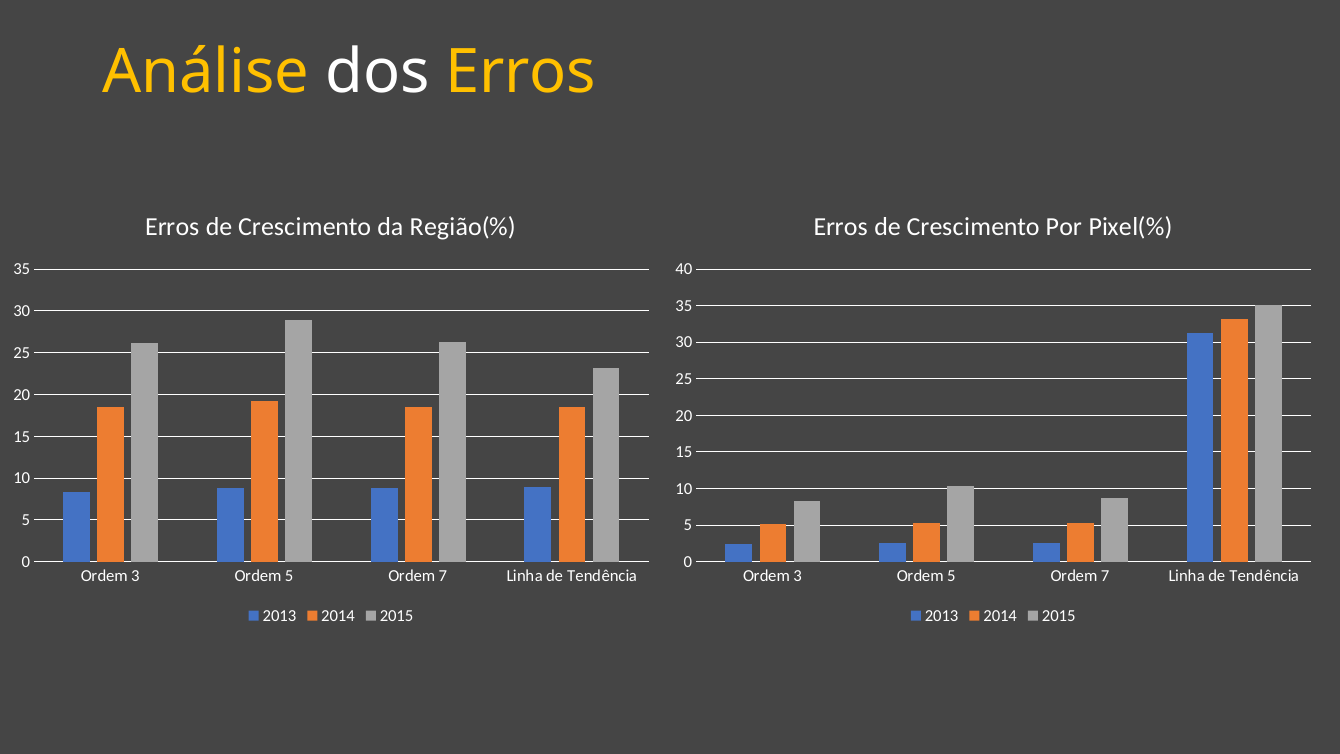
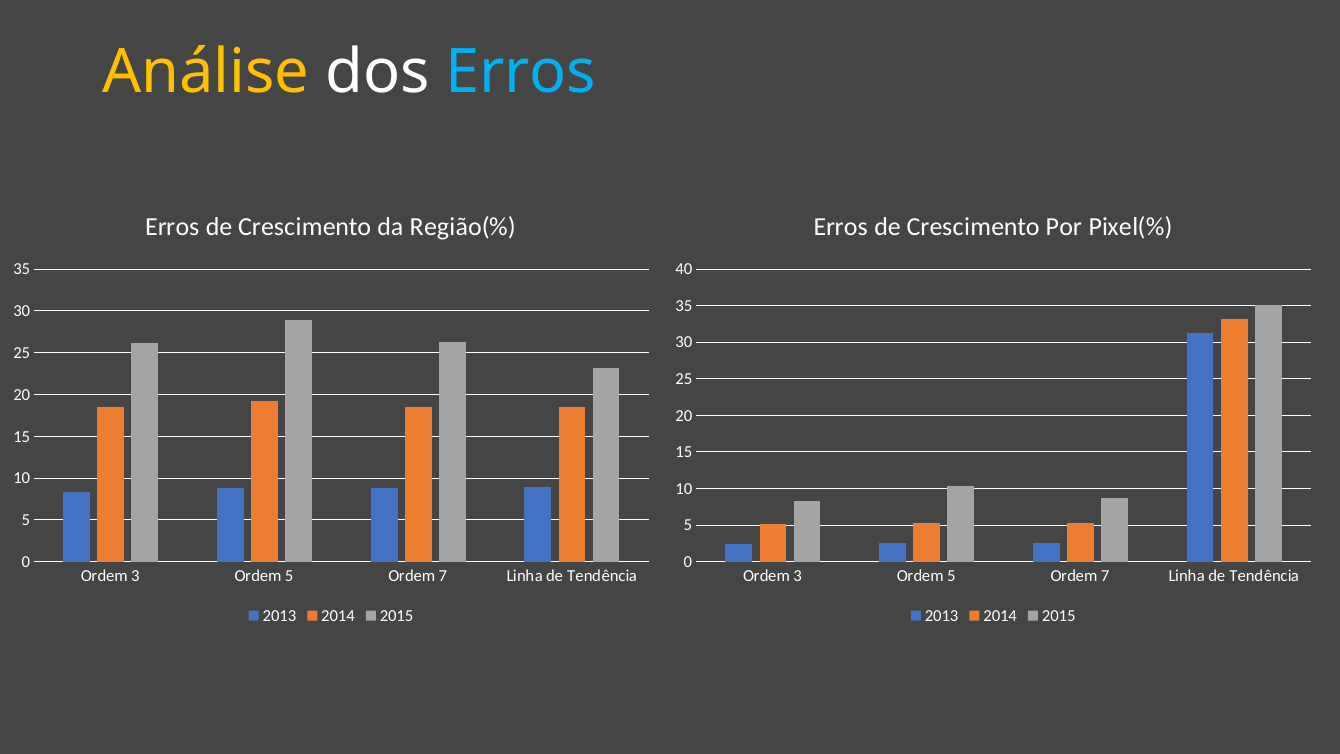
Erros colour: yellow -> light blue (521, 72)
